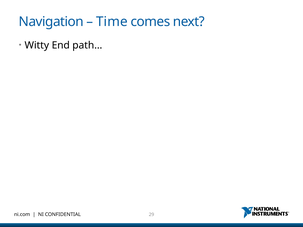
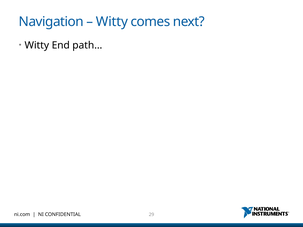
Time: Time -> Witty (112, 22)
